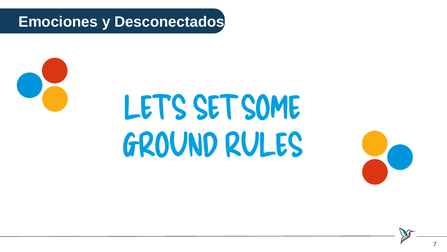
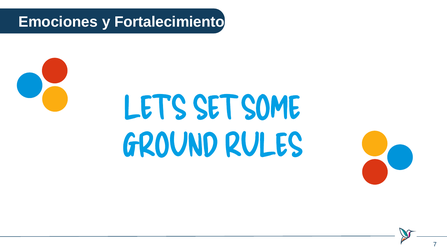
Desconectados: Desconectados -> Fortalecimiento (170, 22)
